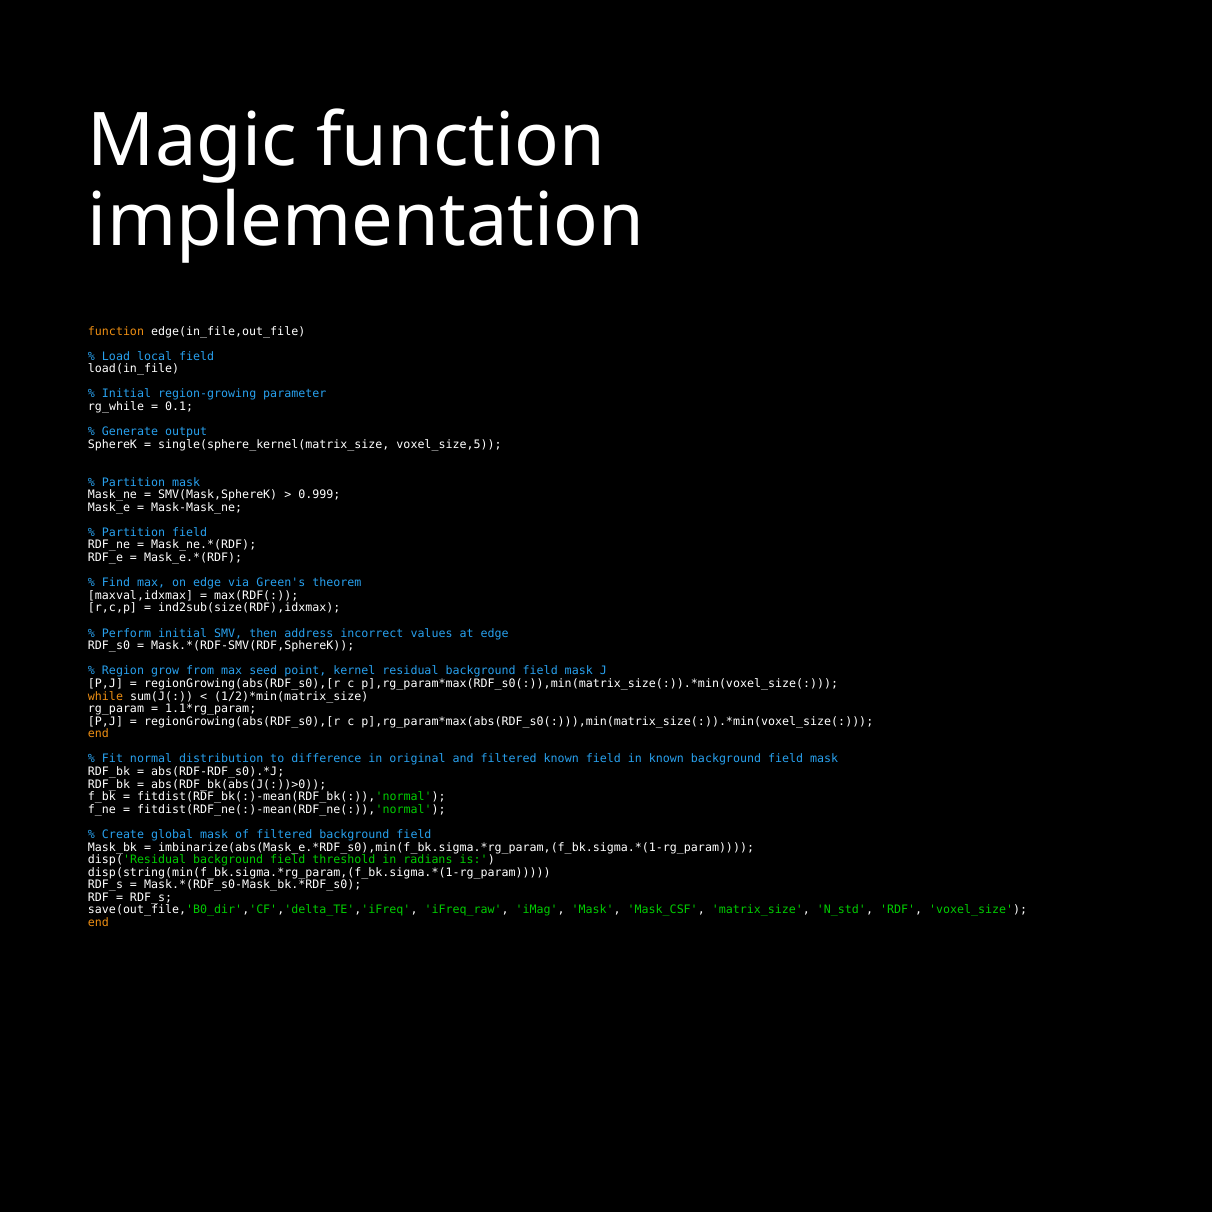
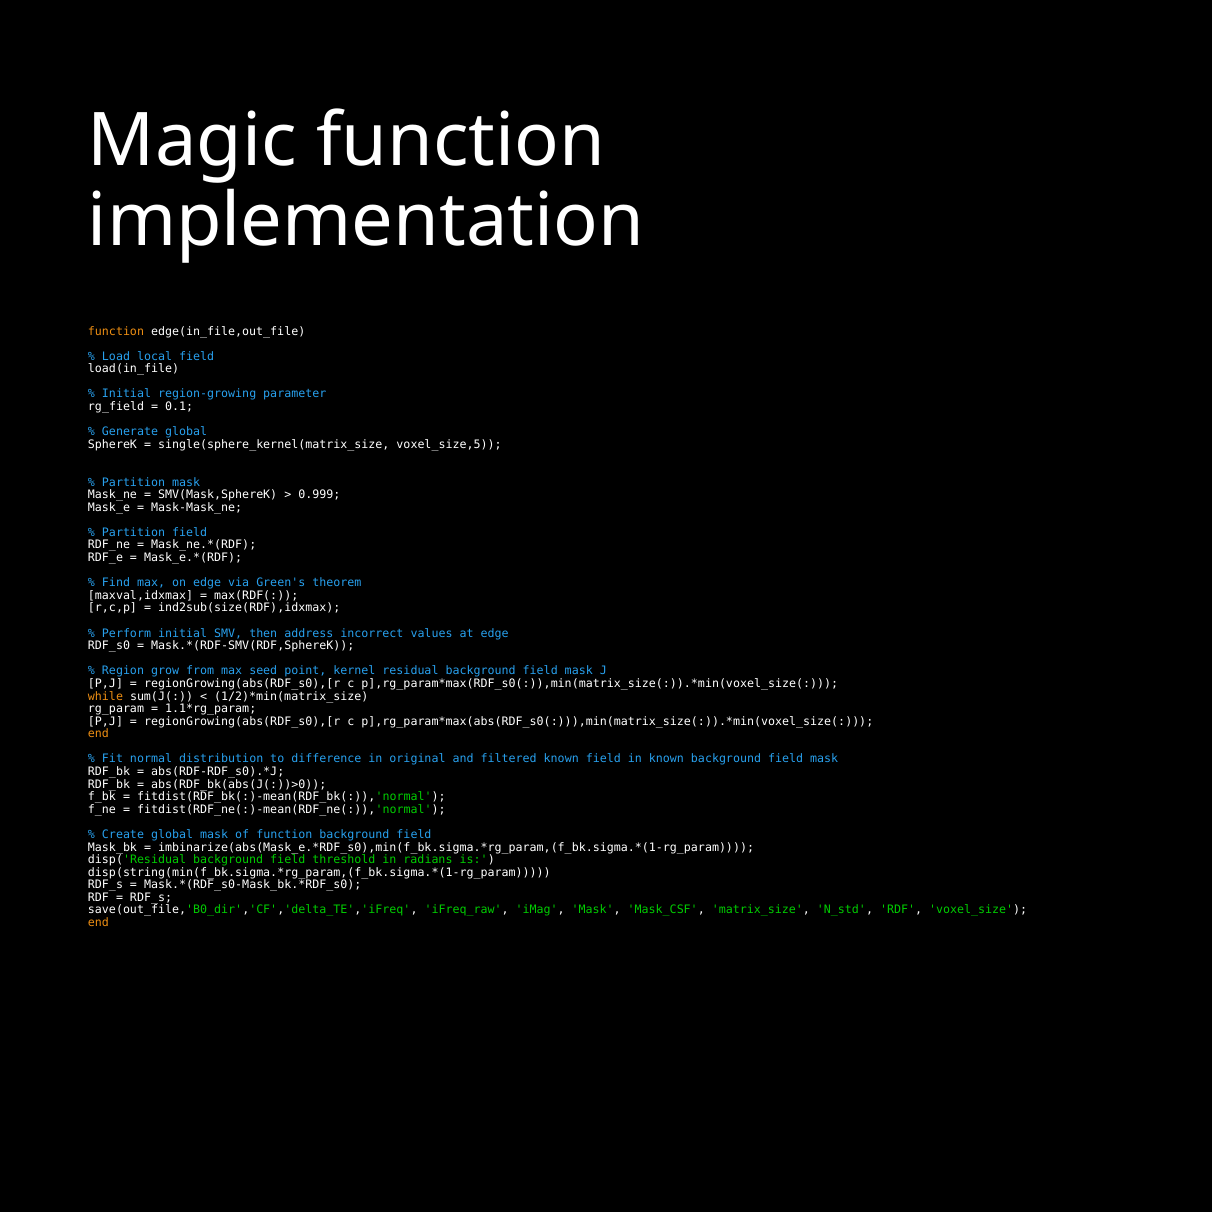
rg_while: rg_while -> rg_field (116, 407)
Generate output: output -> global (186, 432)
of filtered: filtered -> function (284, 835)
